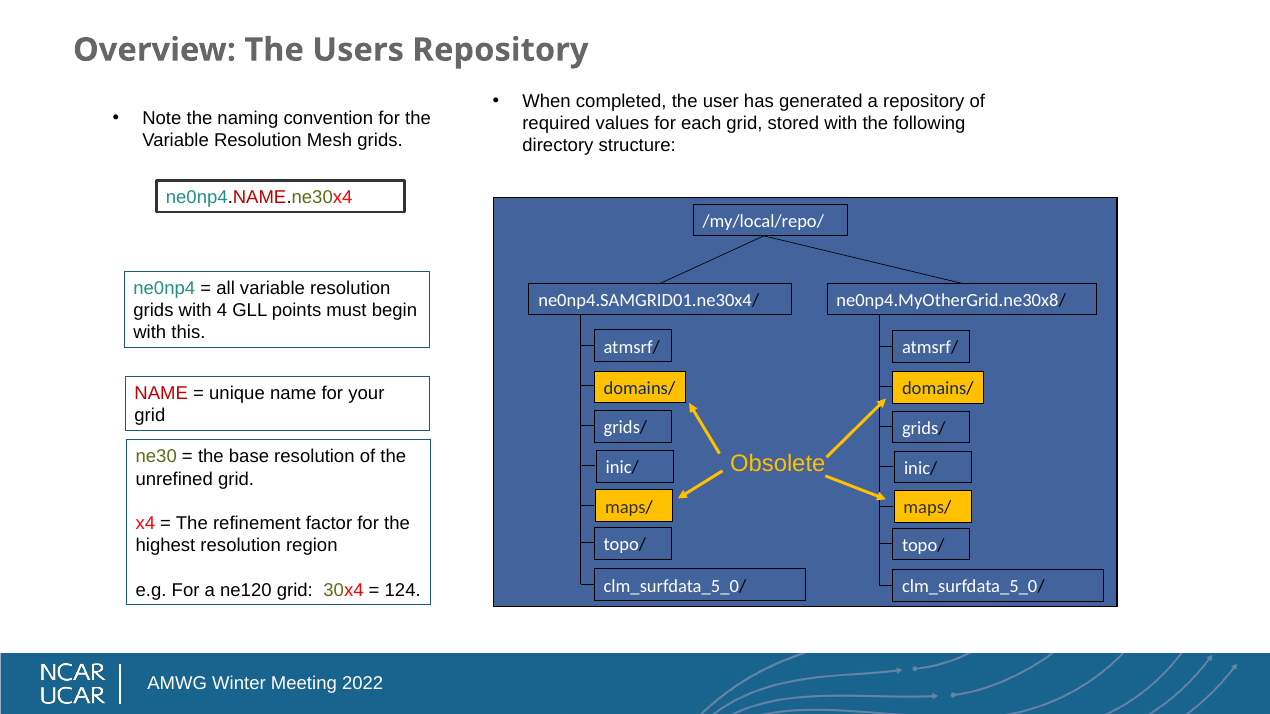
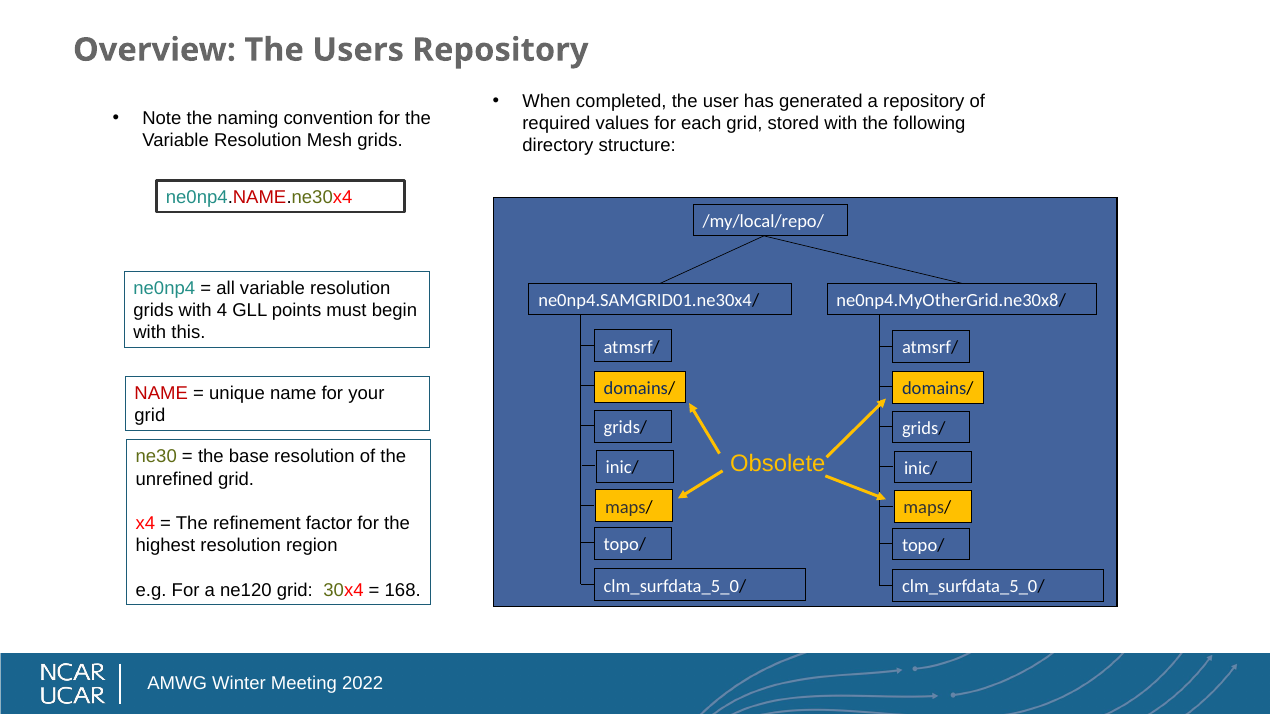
124: 124 -> 168 (403, 590)
